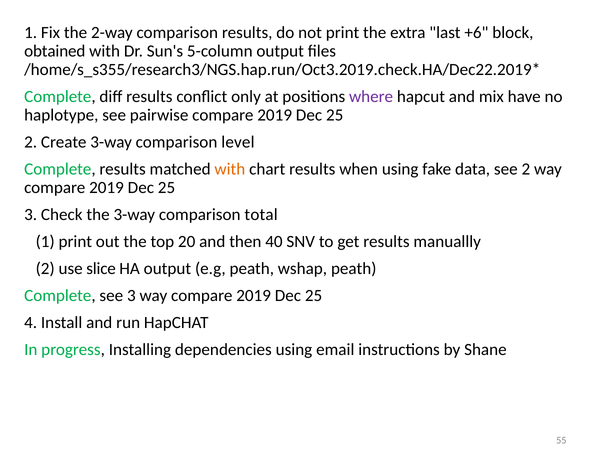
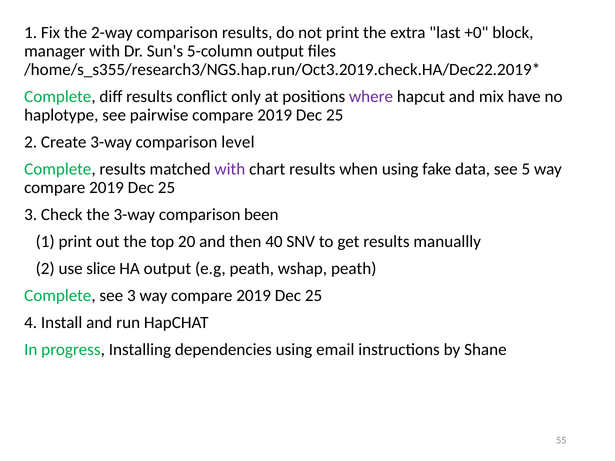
+6: +6 -> +0 (476, 33)
obtained: obtained -> manager (55, 51)
with colour: orange -> purple (230, 169)
see 2: 2 -> 5 (526, 169)
total: total -> been (261, 215)
